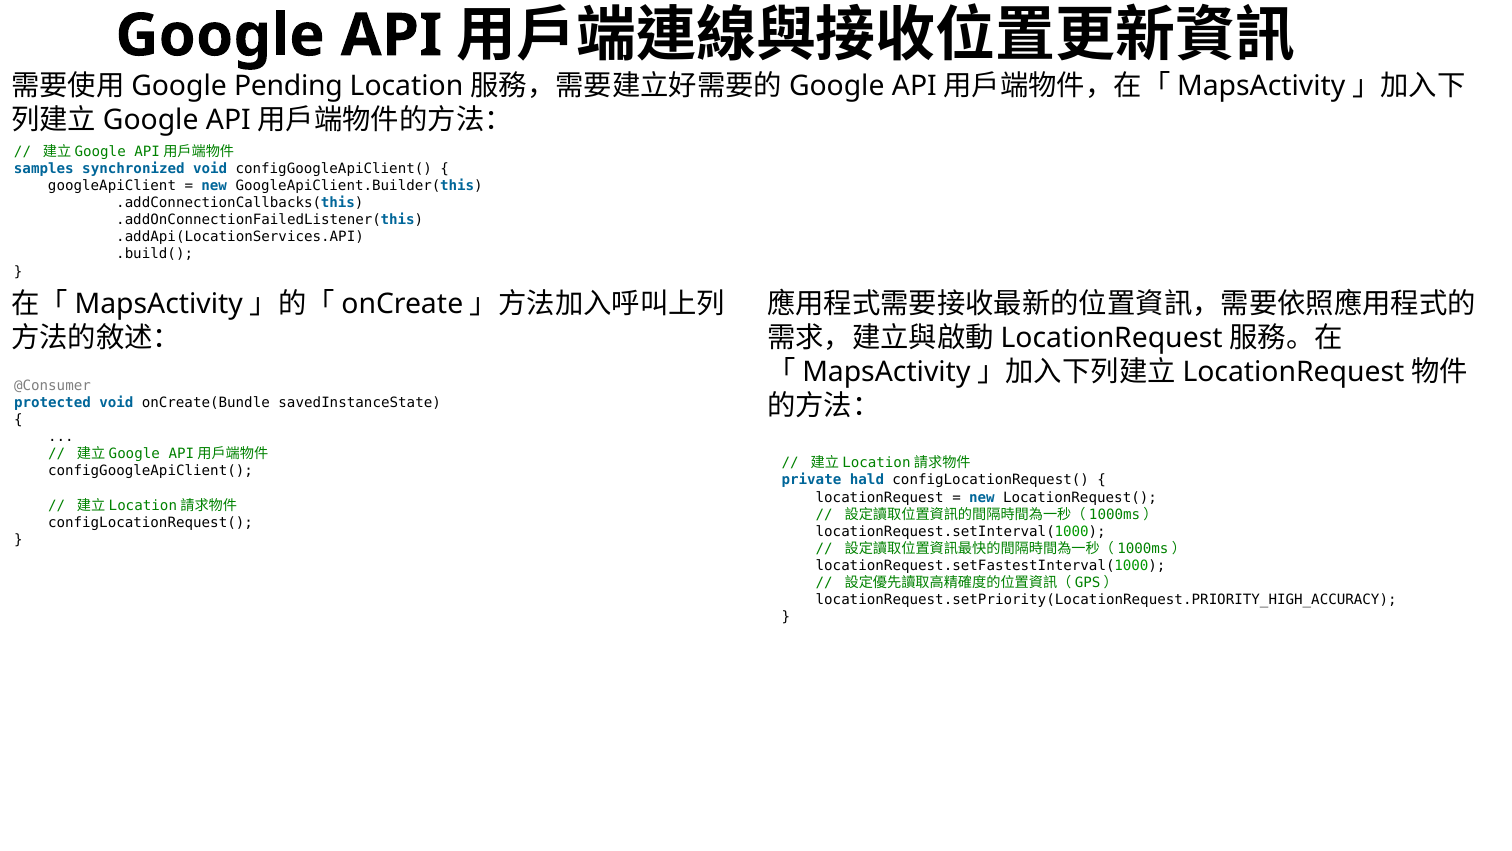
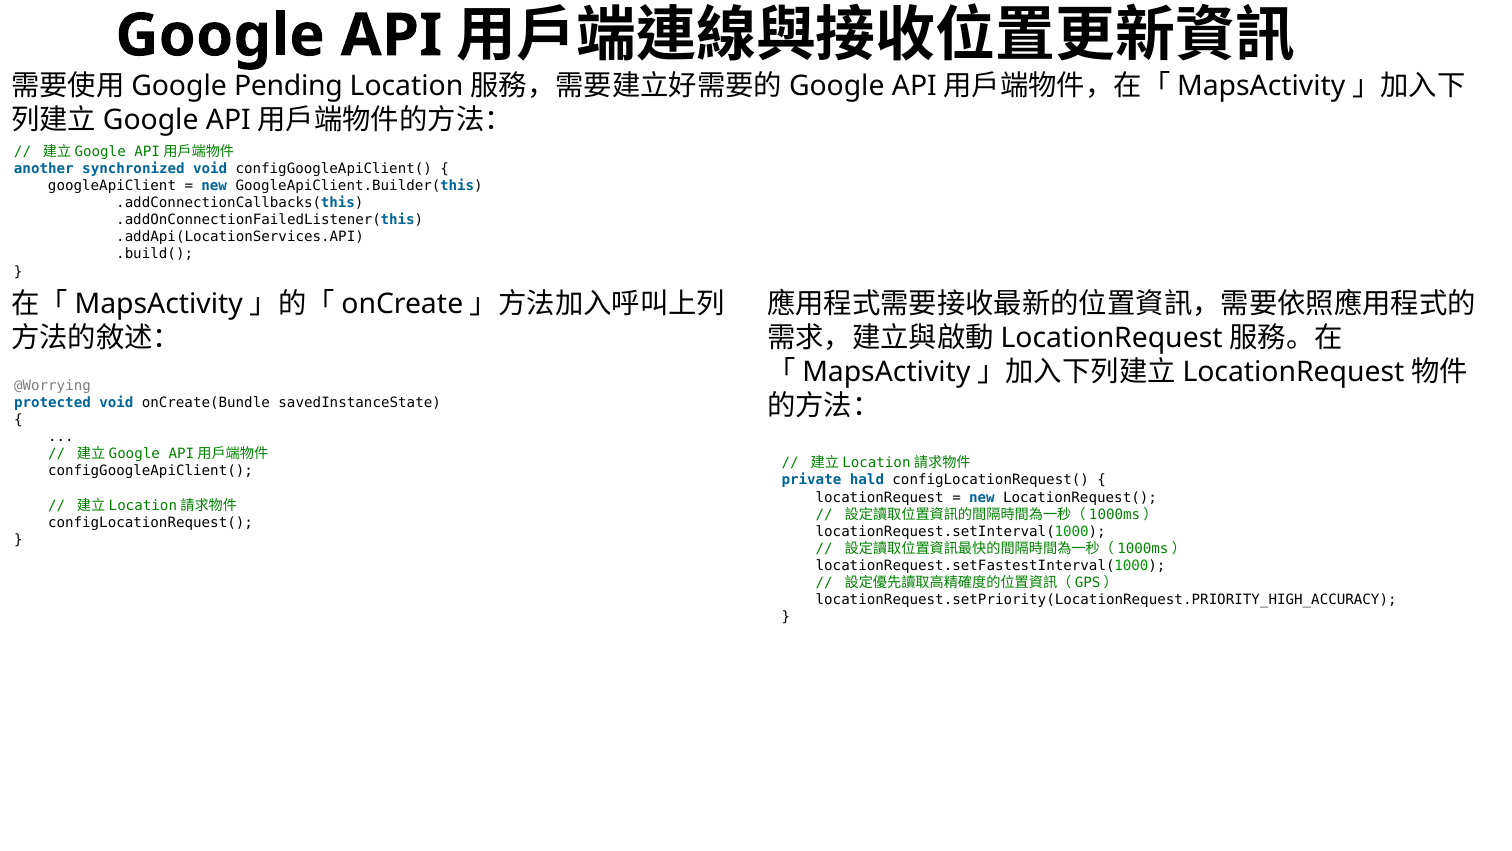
samples: samples -> another (44, 169)
@Consumer: @Consumer -> @Worrying (52, 386)
